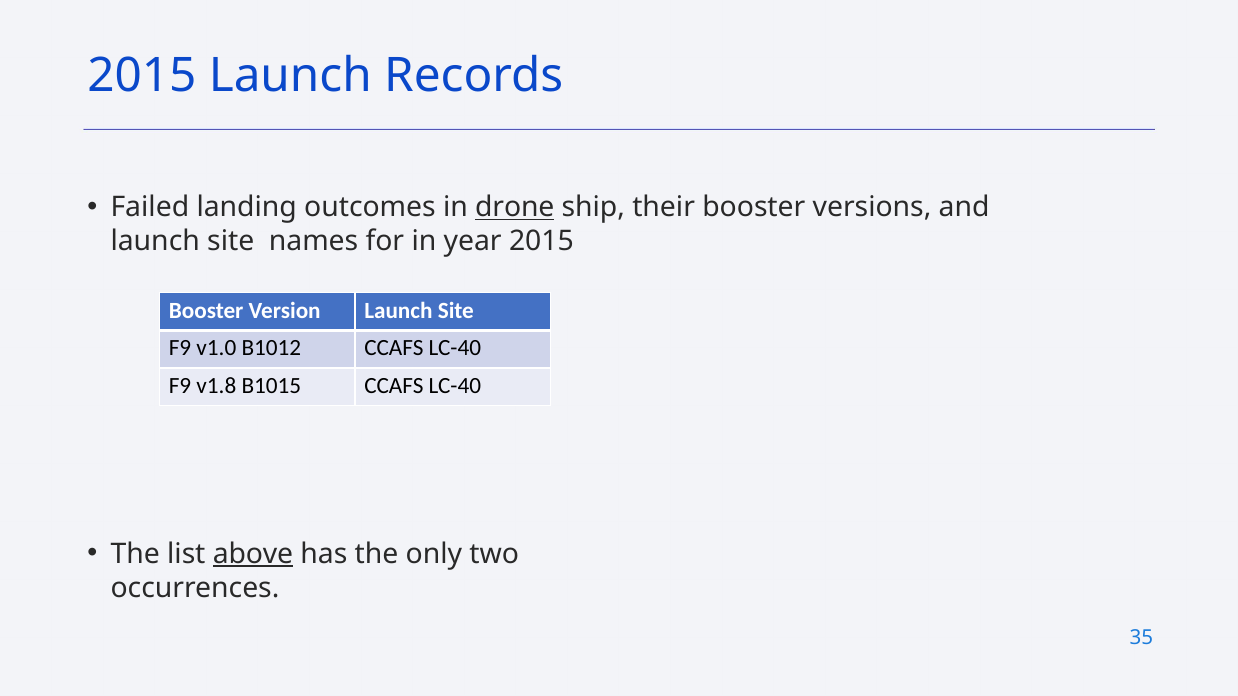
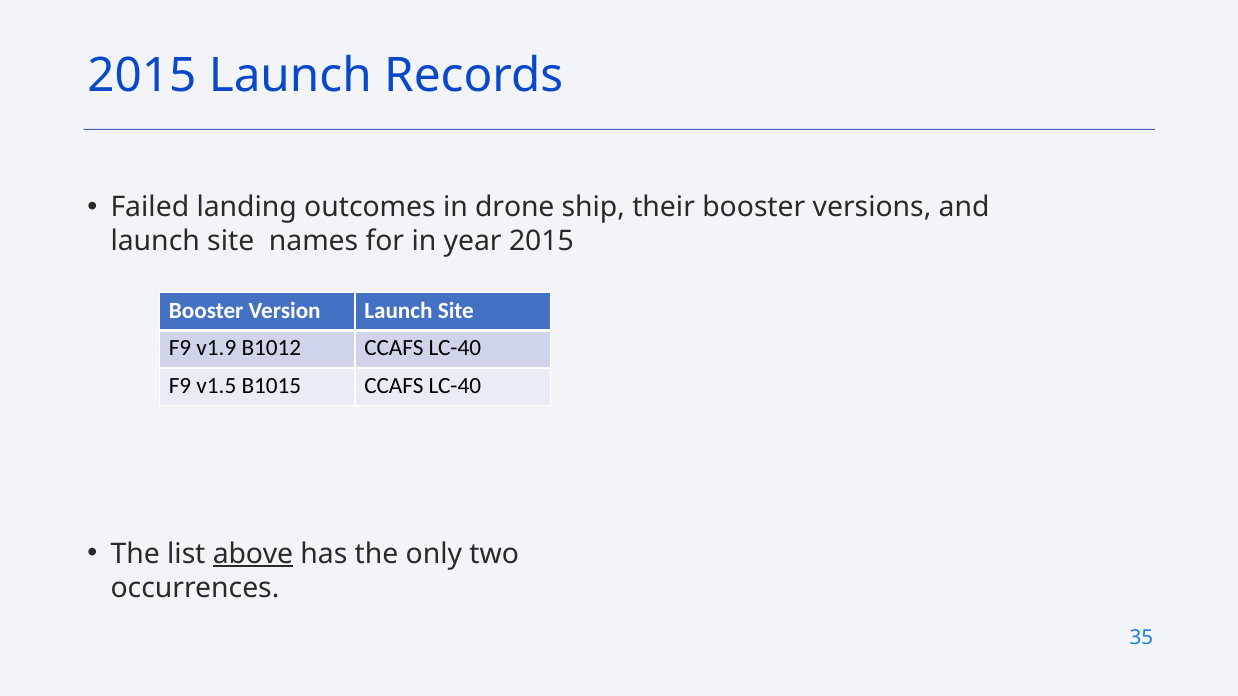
drone underline: present -> none (515, 207)
v1.0: v1.0 -> v1.9 (216, 348)
v1.8: v1.8 -> v1.5 (216, 386)
